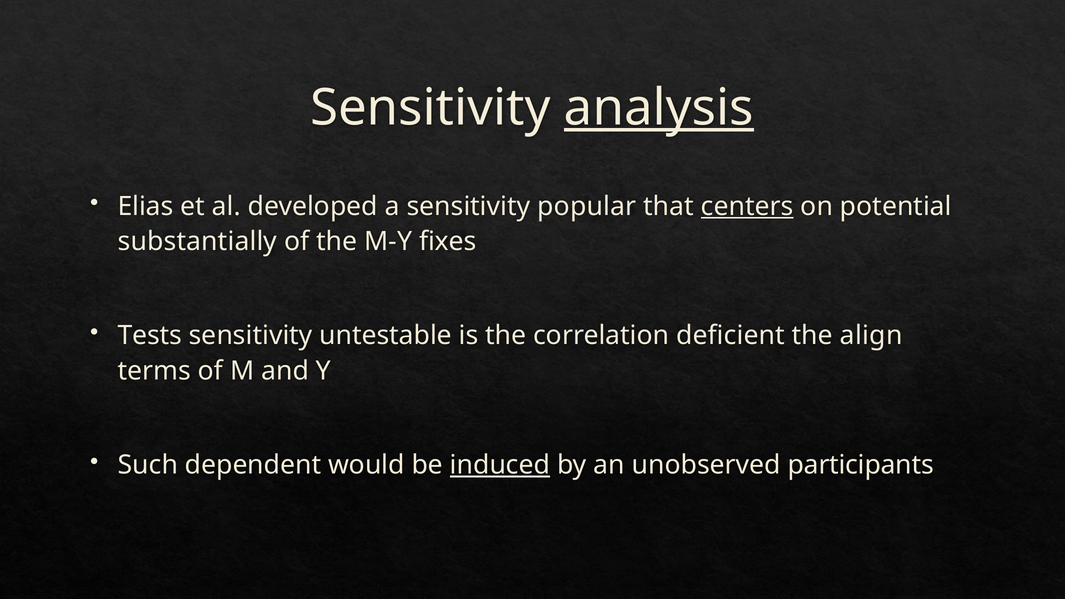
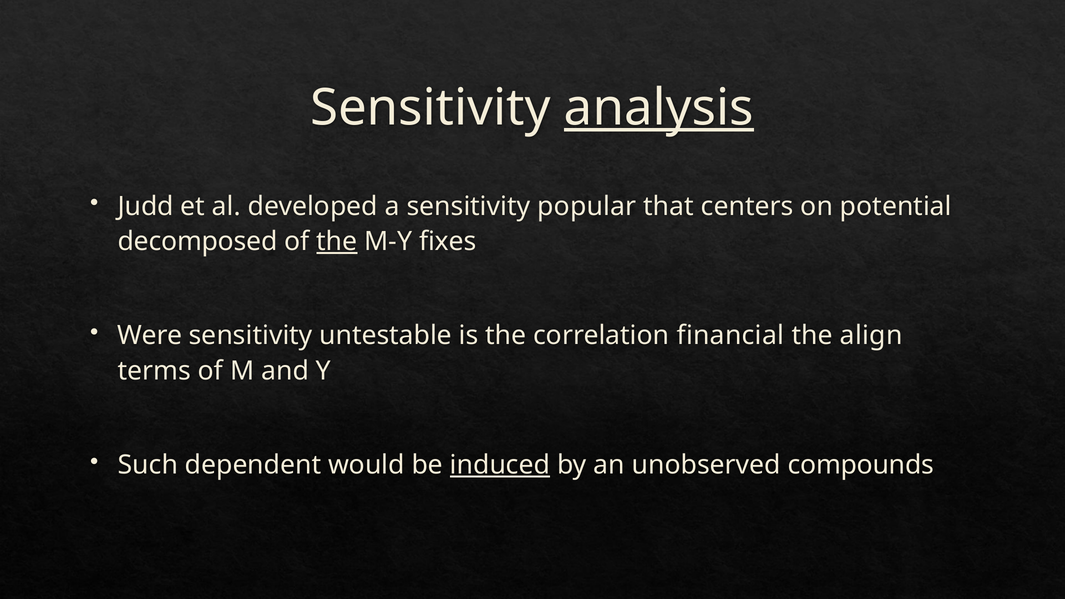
Elias: Elias -> Judd (146, 206)
centers underline: present -> none (747, 206)
substantially: substantially -> decomposed (198, 242)
the underline: none -> present (337, 242)
Tests: Tests -> Were (150, 336)
deficient: deficient -> financial (730, 336)
participants: participants -> compounds (861, 465)
